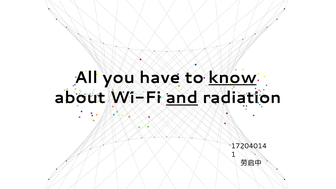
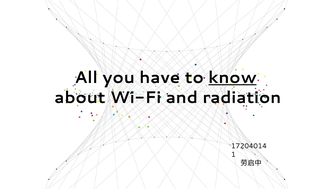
and underline: present -> none (182, 98)
